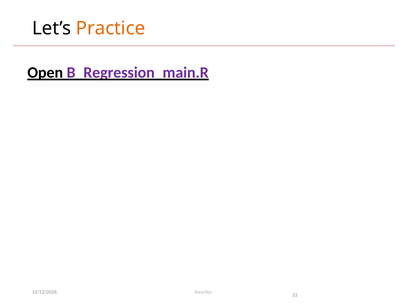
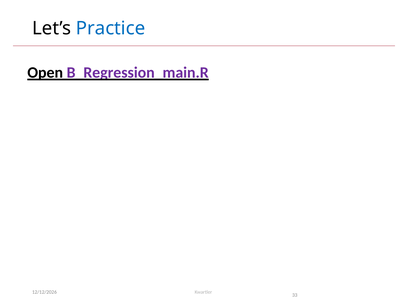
Practice colour: orange -> blue (111, 28)
